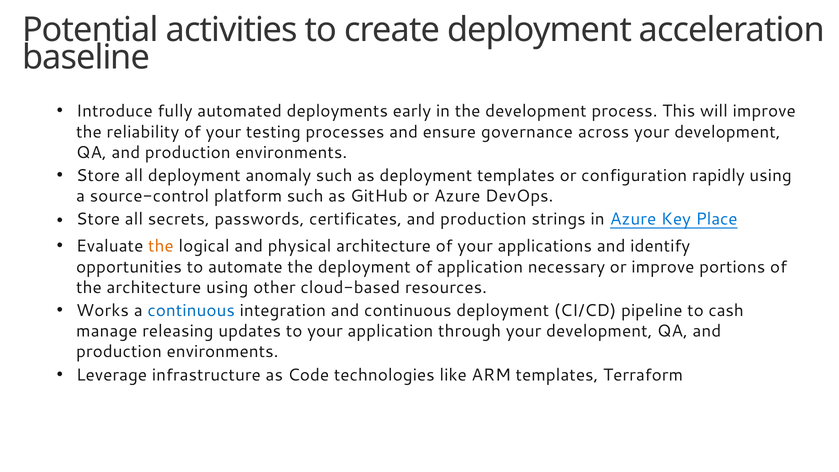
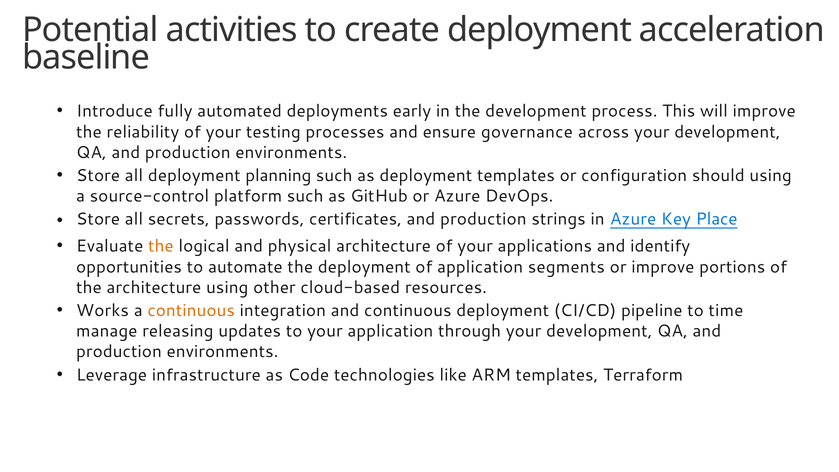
anomaly: anomaly -> planning (278, 176)
rapidly: rapidly -> should (718, 176)
necessary: necessary -> segments (566, 267)
continuous colour: blue -> orange (191, 311)
cash: cash -> time (726, 311)
